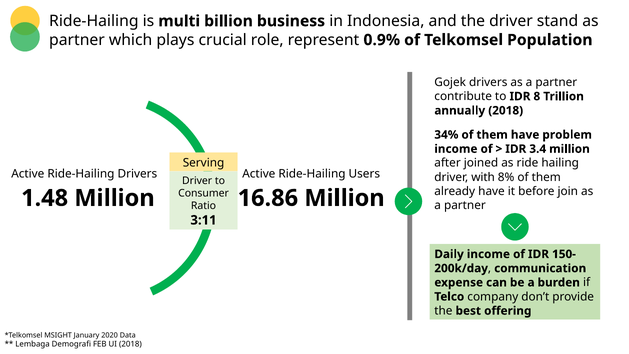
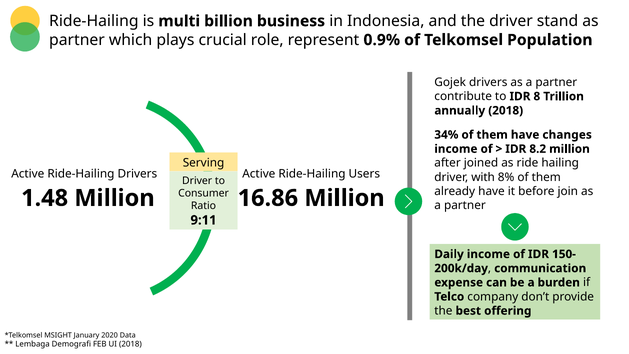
problem: problem -> changes (567, 135)
3.4: 3.4 -> 8.2 (538, 149)
3:11: 3:11 -> 9:11 (204, 220)
